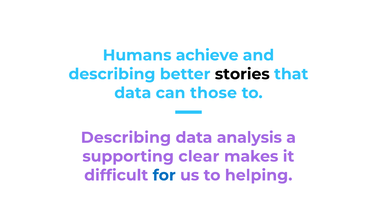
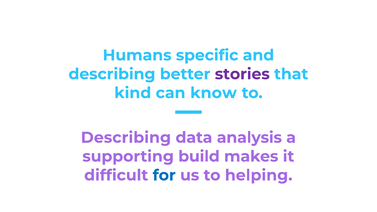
achieve: achieve -> specific (207, 55)
stories colour: black -> purple (242, 74)
data: data -> kind (133, 93)
those: those -> know (214, 93)
clear: clear -> build (199, 156)
